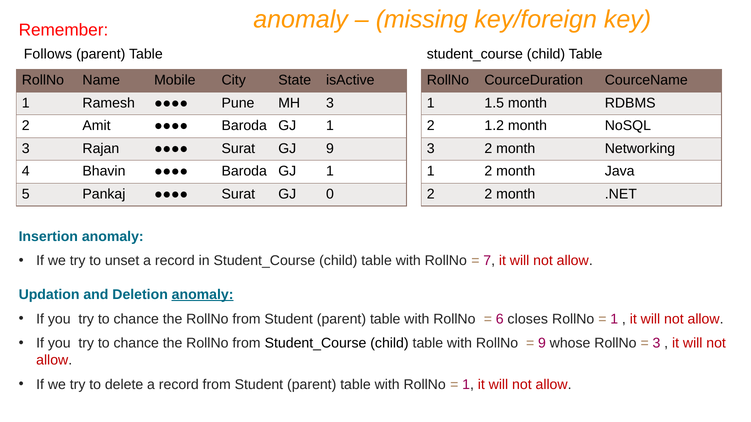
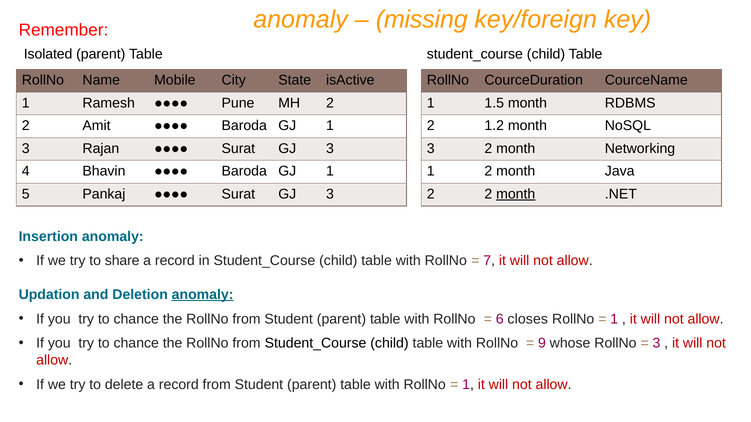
Follows: Follows -> Isolated (48, 54)
MH 3: 3 -> 2 (330, 103)
9: 9 -> 3 (330, 149)
0: 0 -> 3 (330, 194)
month underline: none -> present (516, 194)
unset: unset -> share (122, 261)
